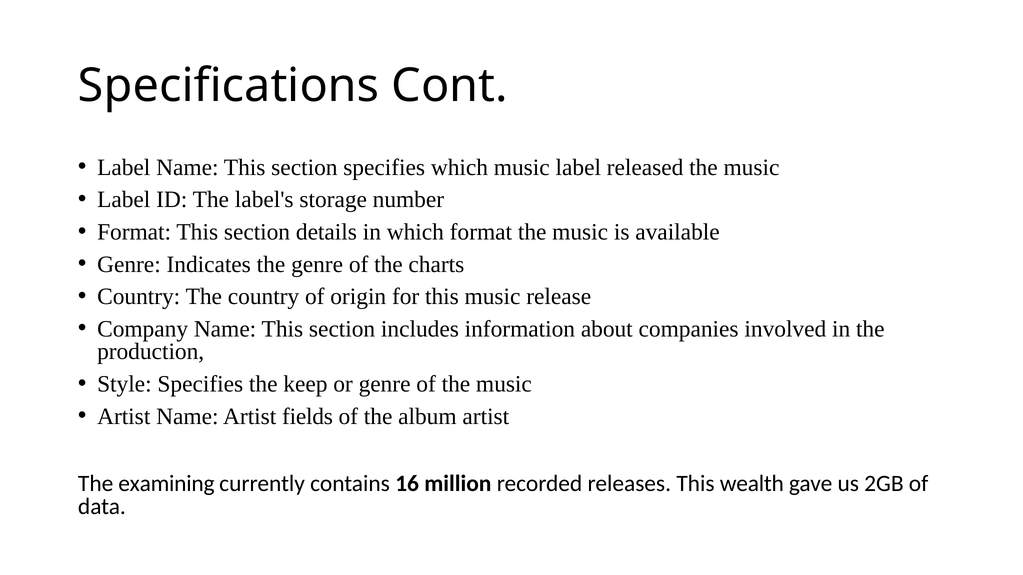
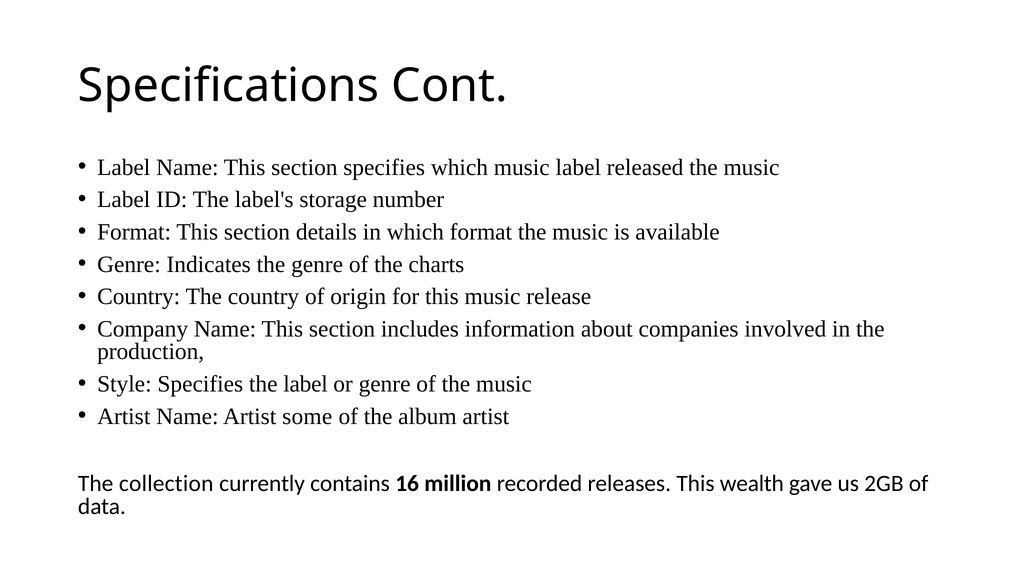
the keep: keep -> label (306, 384)
fields: fields -> some (307, 417)
examining: examining -> collection (166, 484)
